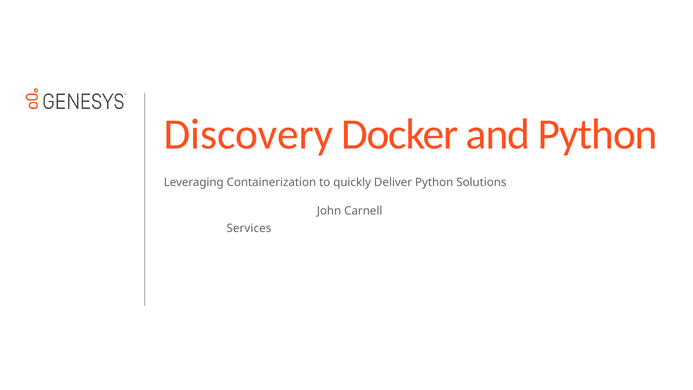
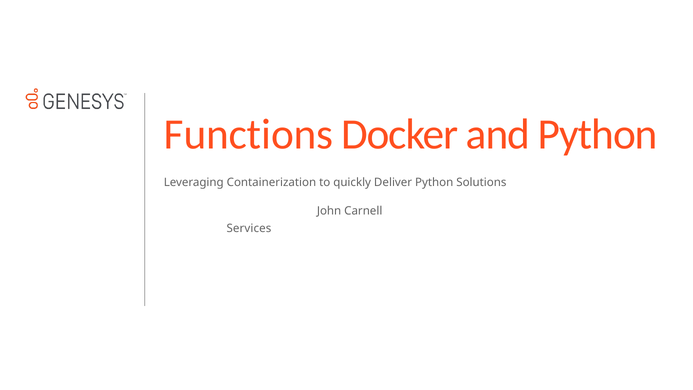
Discovery: Discovery -> Functions (249, 135)
